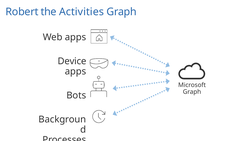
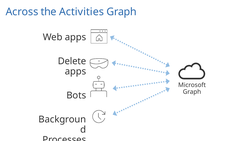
Robert: Robert -> Across (22, 12)
Device: Device -> Delete (72, 61)
